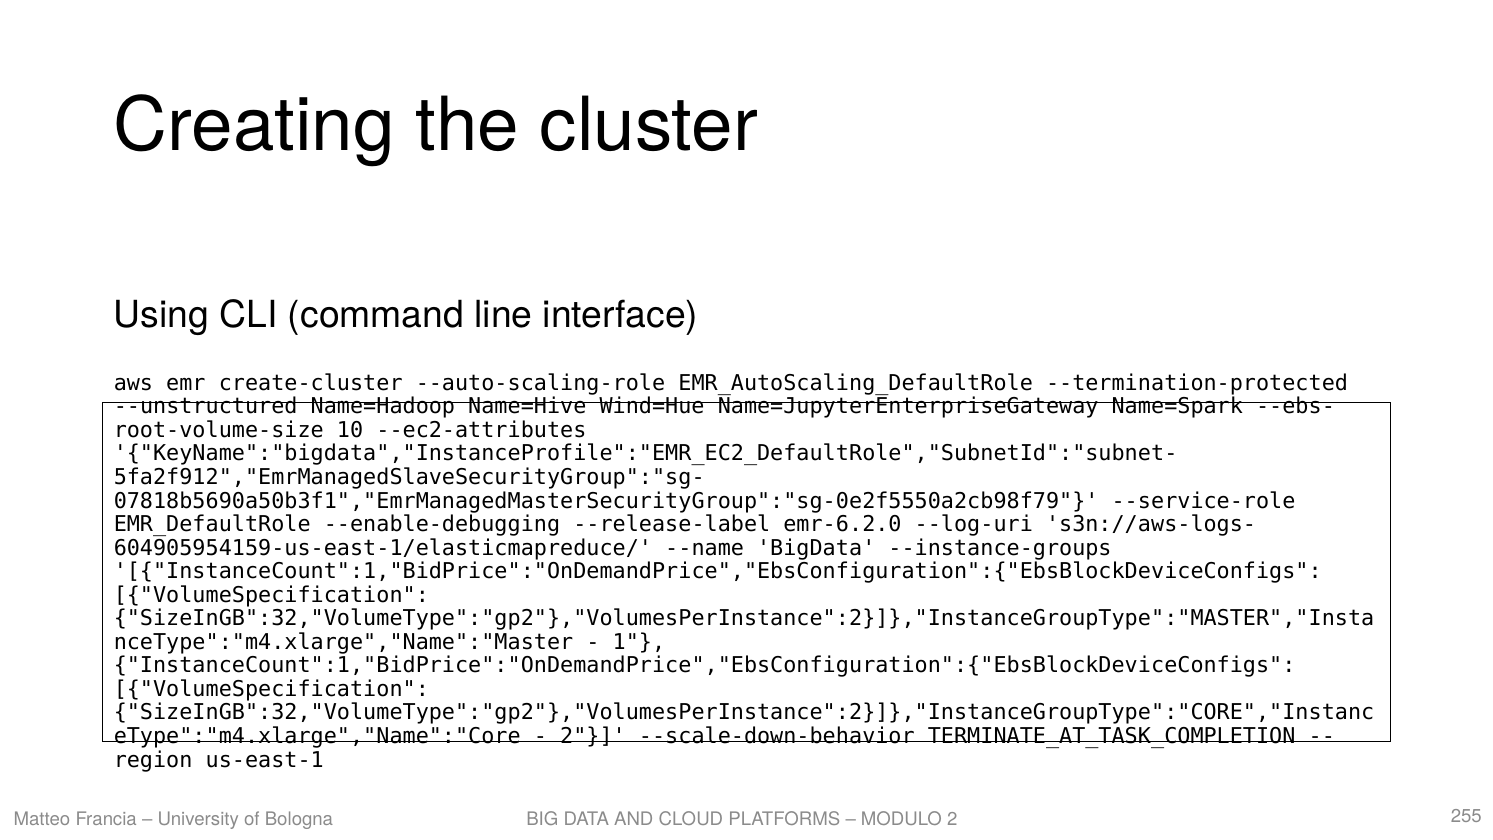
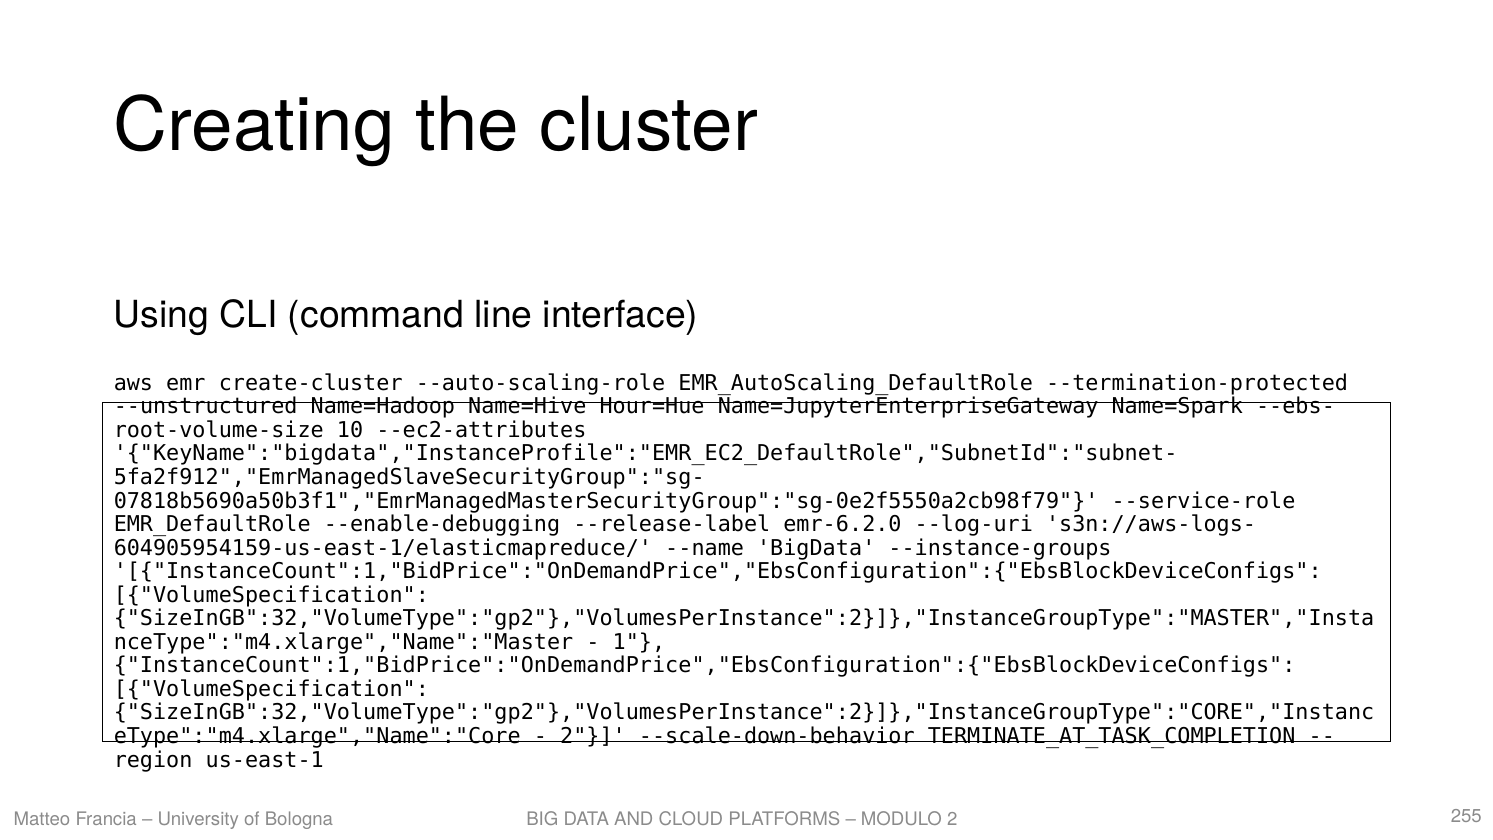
Wind=Hue: Wind=Hue -> Hour=Hue (652, 407)
